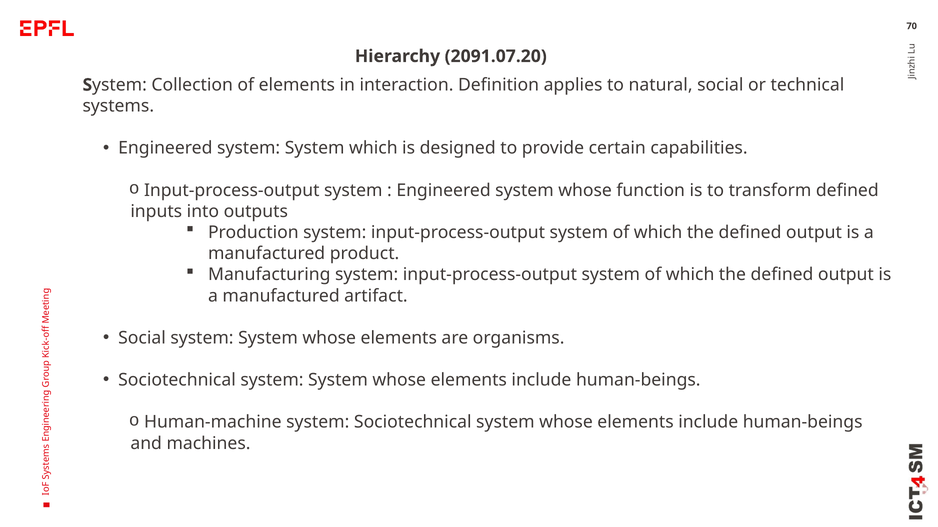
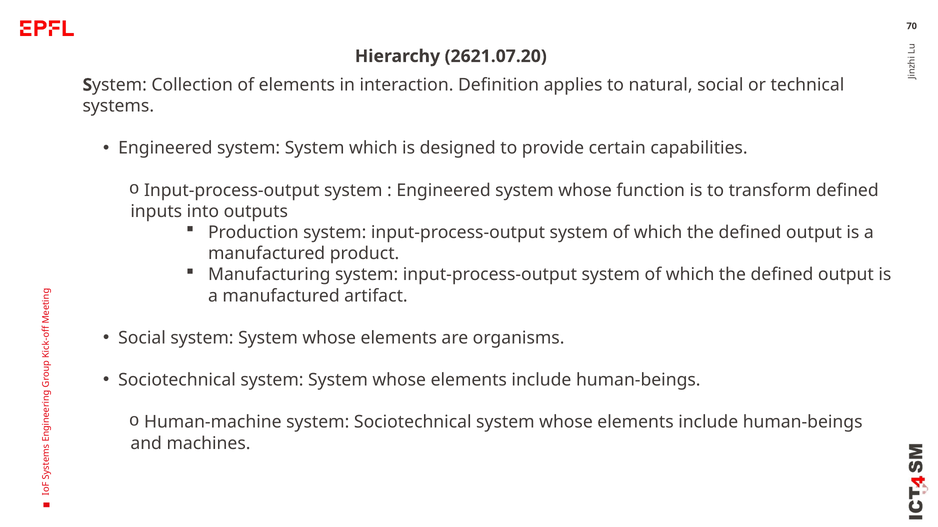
2091.07.20: 2091.07.20 -> 2621.07.20 (496, 56)
